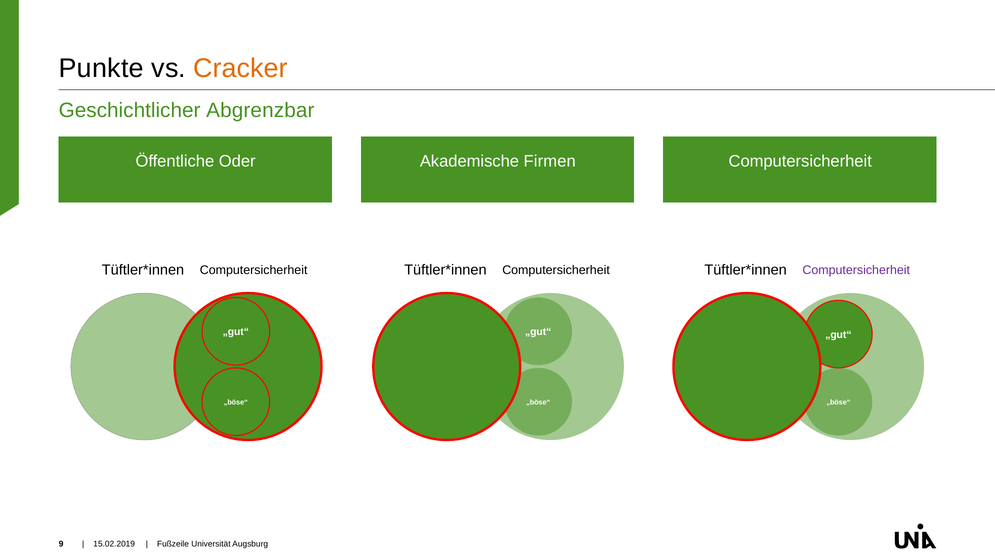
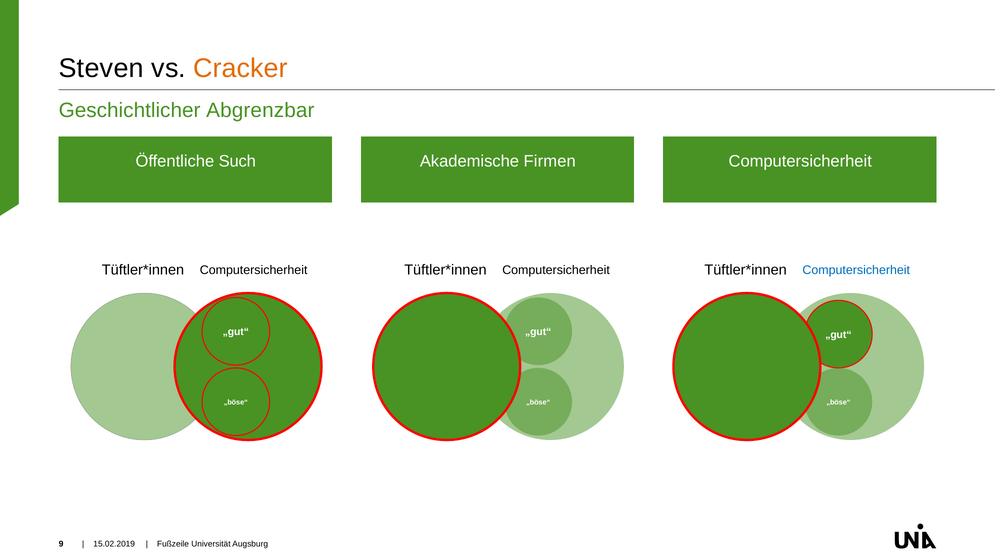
Punkte: Punkte -> Steven (101, 68)
Oder: Oder -> Such (237, 161)
Computersicherheit colour: purple -> blue (856, 270)
